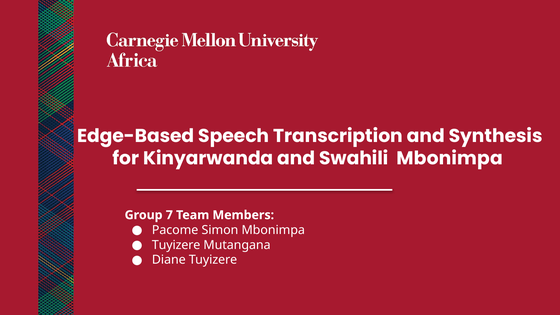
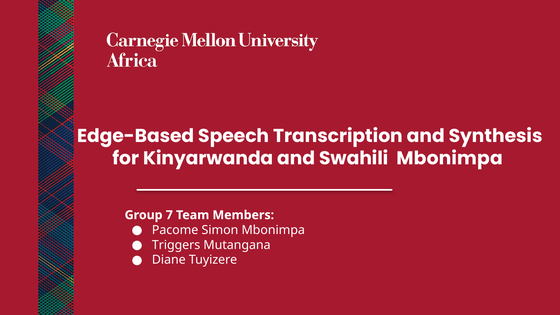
Tuyizere: Tuyizere -> Triggers (176, 245)
